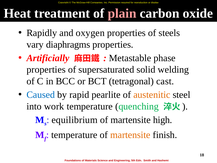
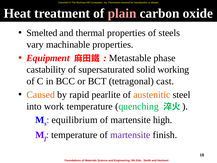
Rapidly: Rapidly -> Smelted (42, 33)
oxygen: oxygen -> thermal (90, 33)
diaphragms: diaphragms -> machinable (68, 44)
Artificially: Artificially -> Equipment (48, 58)
properties: properties -> castability (46, 69)
welding: welding -> working (173, 69)
Caused colour: blue -> orange (41, 95)
martensite colour: orange -> purple (130, 135)
